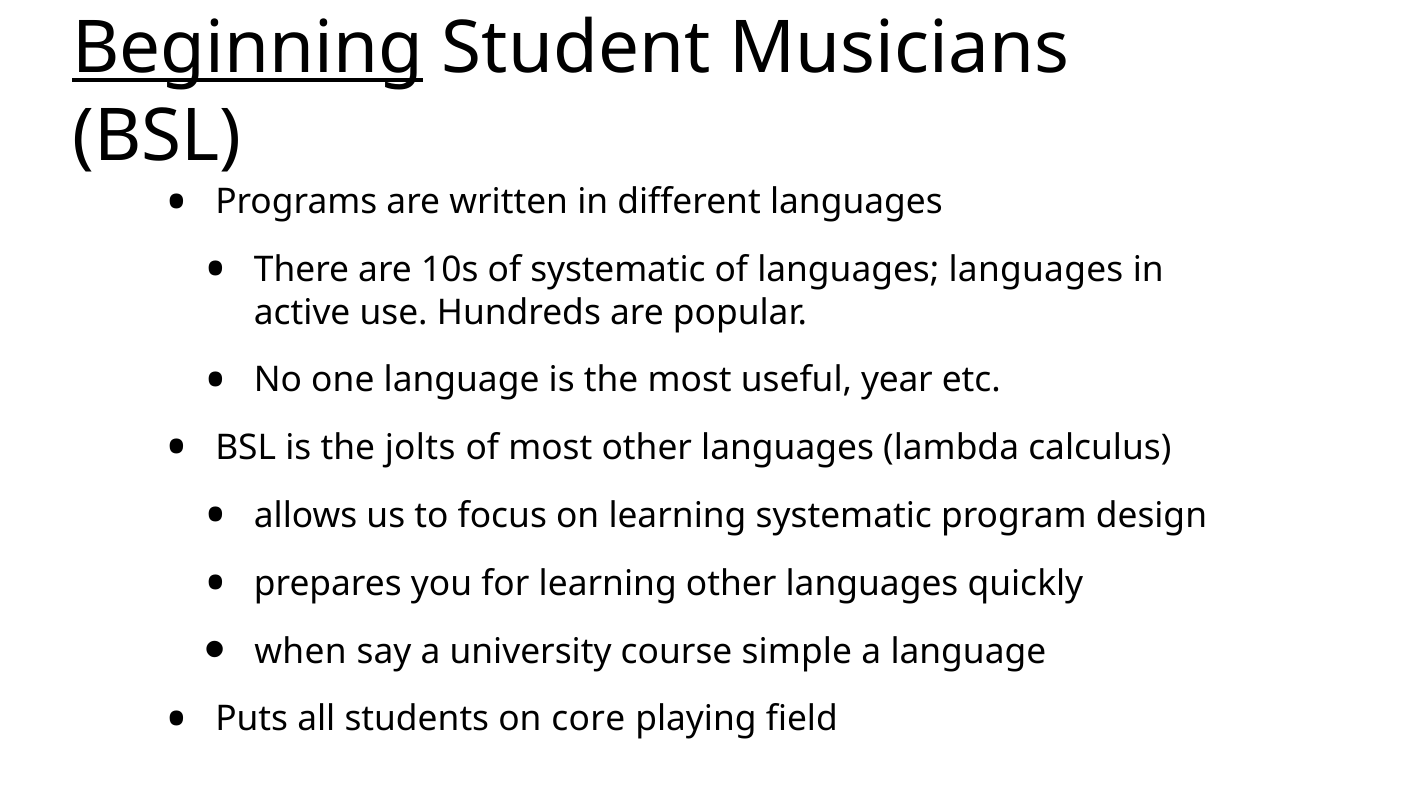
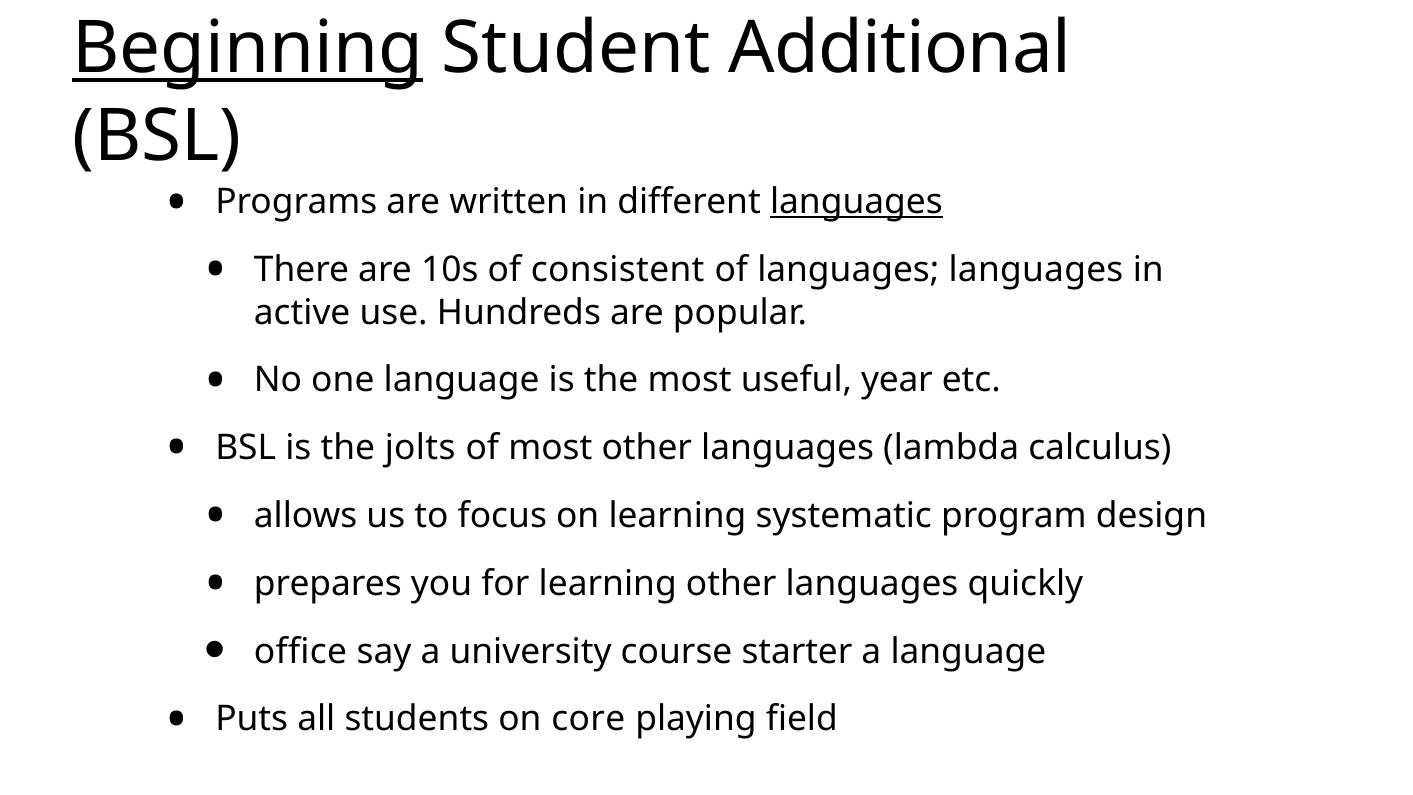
Musicians: Musicians -> Additional (900, 48)
languages underline: none -> present (856, 202)
of systematic: systematic -> consistent (618, 270)
when: when -> office (300, 651)
simple: simple -> starter (797, 651)
